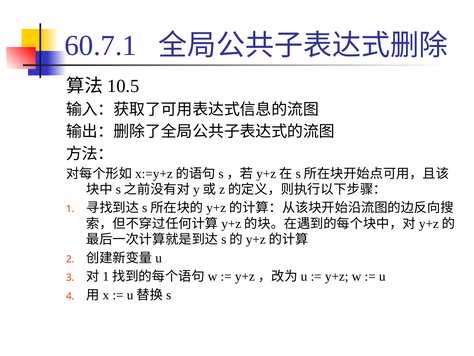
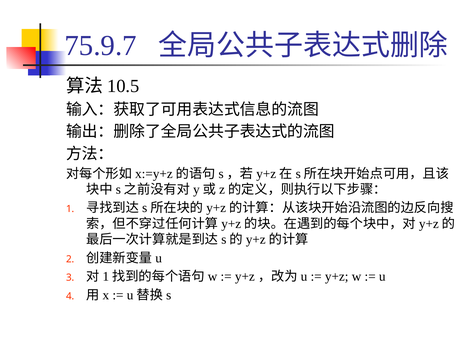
60.7.1: 60.7.1 -> 75.9.7 (101, 45)
